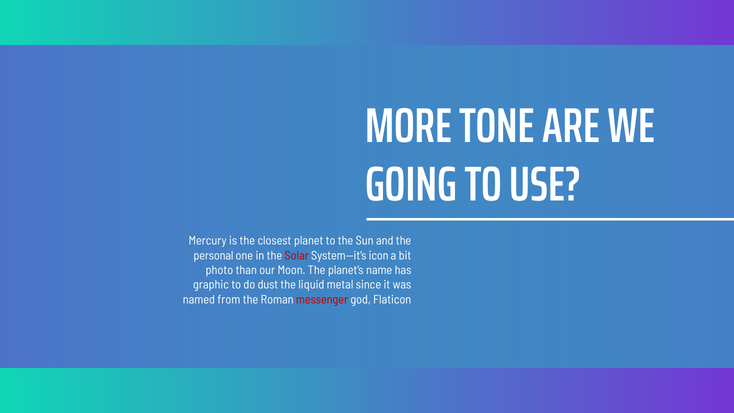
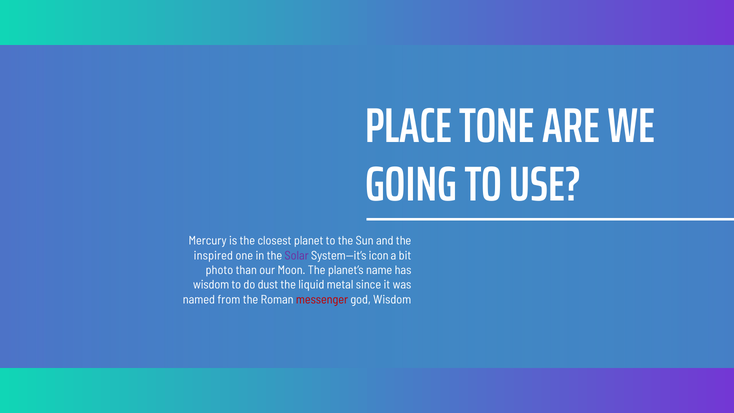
MORE: MORE -> PLACE (409, 126)
personal: personal -> inspired (213, 255)
Solar colour: red -> purple (297, 255)
graphic: graphic -> wisdom (211, 285)
god Flaticon: Flaticon -> Wisdom (392, 300)
